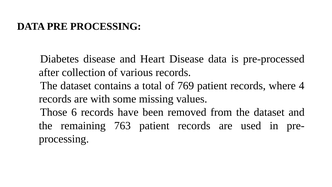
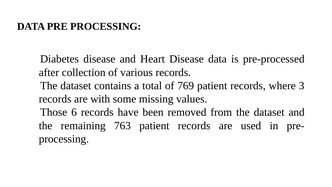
4: 4 -> 3 (302, 86)
